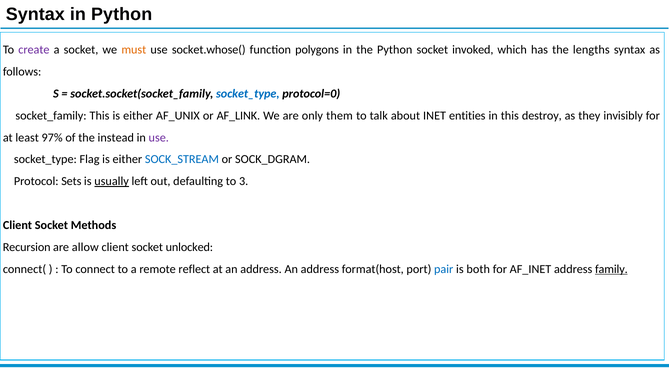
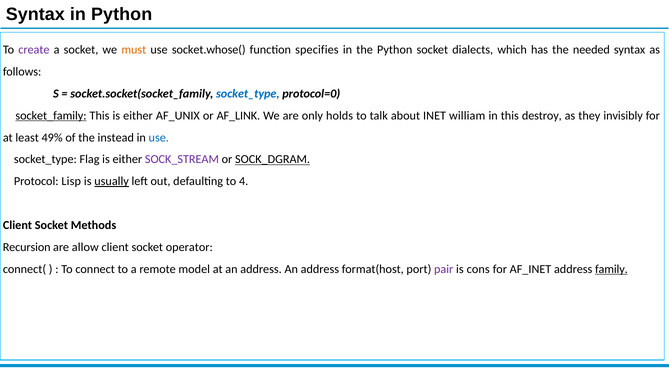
polygons: polygons -> specifies (317, 50)
invoked: invoked -> dialects (473, 50)
lengths: lengths -> needed (591, 50)
socket_family underline: none -> present (51, 116)
them: them -> holds (340, 116)
entities: entities -> william (467, 116)
97%: 97% -> 49% (52, 138)
use colour: purple -> blue (159, 138)
SOCK_STREAM colour: blue -> purple (182, 160)
SOCK_DGRAM underline: none -> present (273, 160)
Sets: Sets -> Lisp (71, 182)
3: 3 -> 4 (244, 182)
unlocked: unlocked -> operator (189, 247)
reflect: reflect -> model (194, 269)
pair colour: blue -> purple (444, 269)
both: both -> cons (478, 269)
